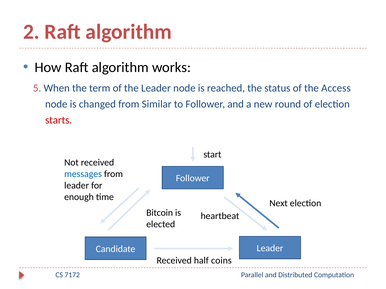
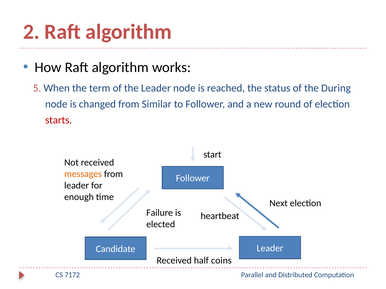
Access: Access -> During (336, 88)
messages colour: blue -> orange (83, 174)
Bitcoin: Bitcoin -> Failure (160, 213)
